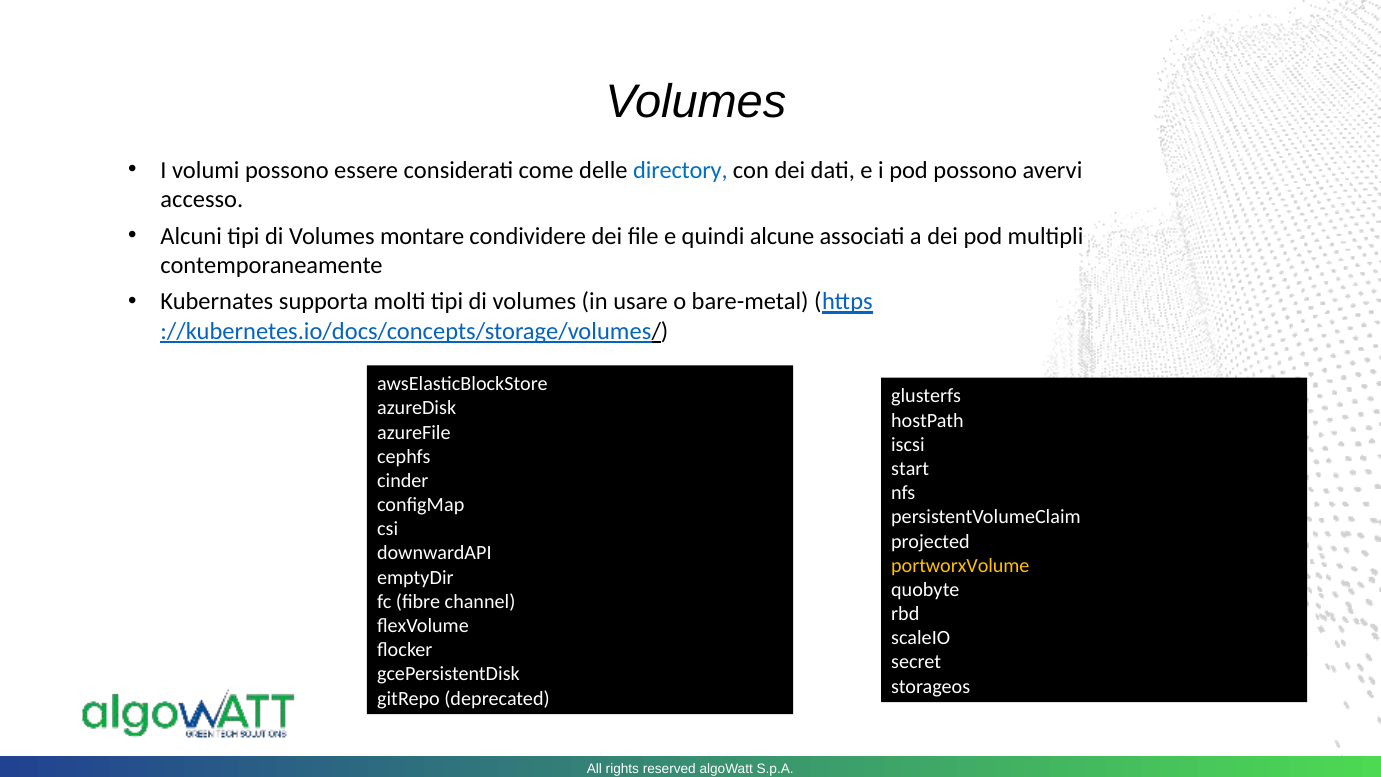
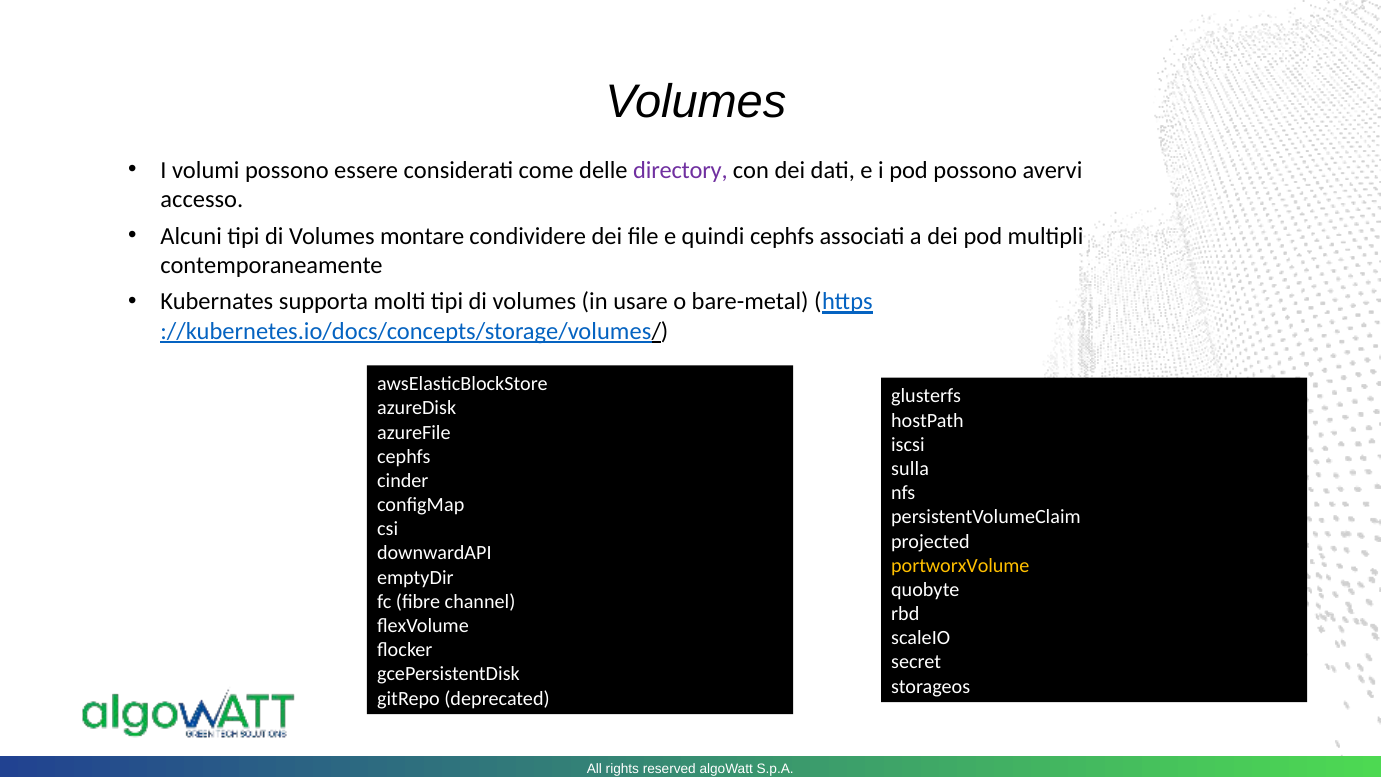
directory colour: blue -> purple (680, 170)
quindi alcune: alcune -> cephfs (782, 236)
start: start -> sulla (910, 469)
